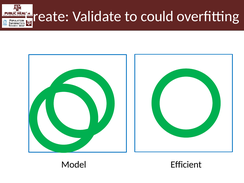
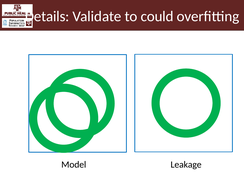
Create: Create -> Details (47, 16)
Efficient: Efficient -> Leakage (186, 165)
